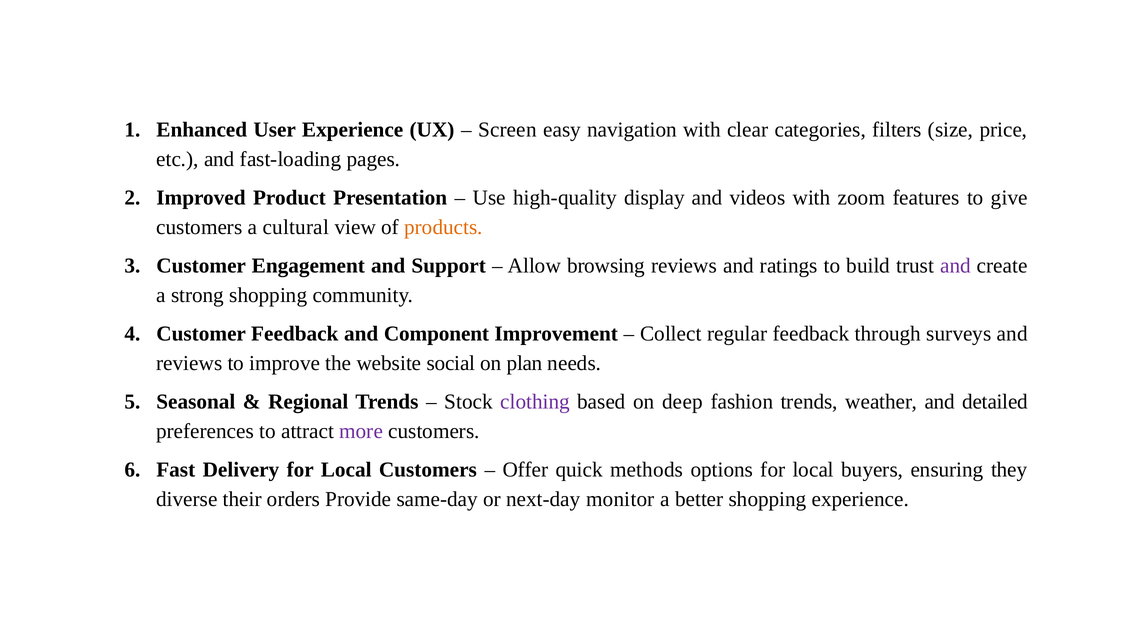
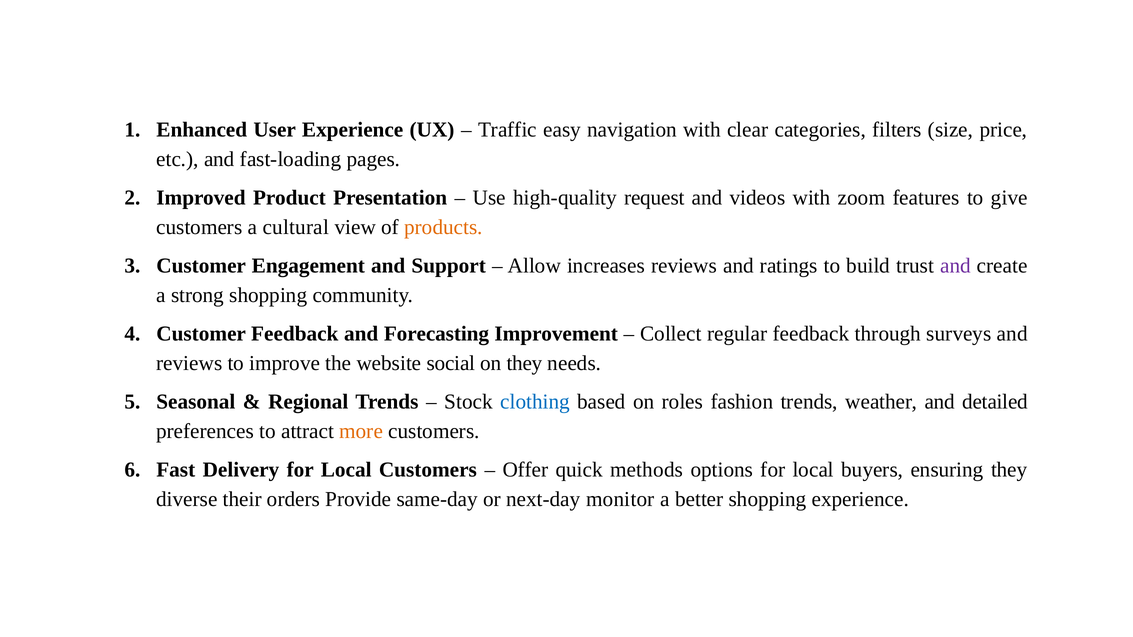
Screen: Screen -> Traffic (507, 130)
display: display -> request (654, 198)
browsing: browsing -> increases (606, 266)
Component: Component -> Forecasting (436, 334)
on plan: plan -> they (525, 363)
clothing colour: purple -> blue (535, 402)
deep: deep -> roles (683, 402)
more colour: purple -> orange (361, 431)
